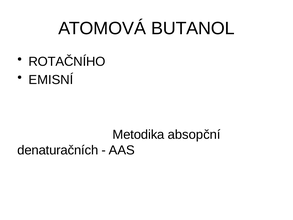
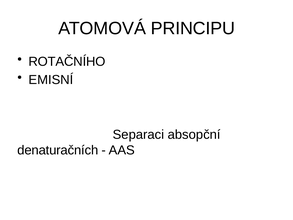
BUTANOL: BUTANOL -> PRINCIPU (193, 28)
Metodika: Metodika -> Separaci (138, 134)
